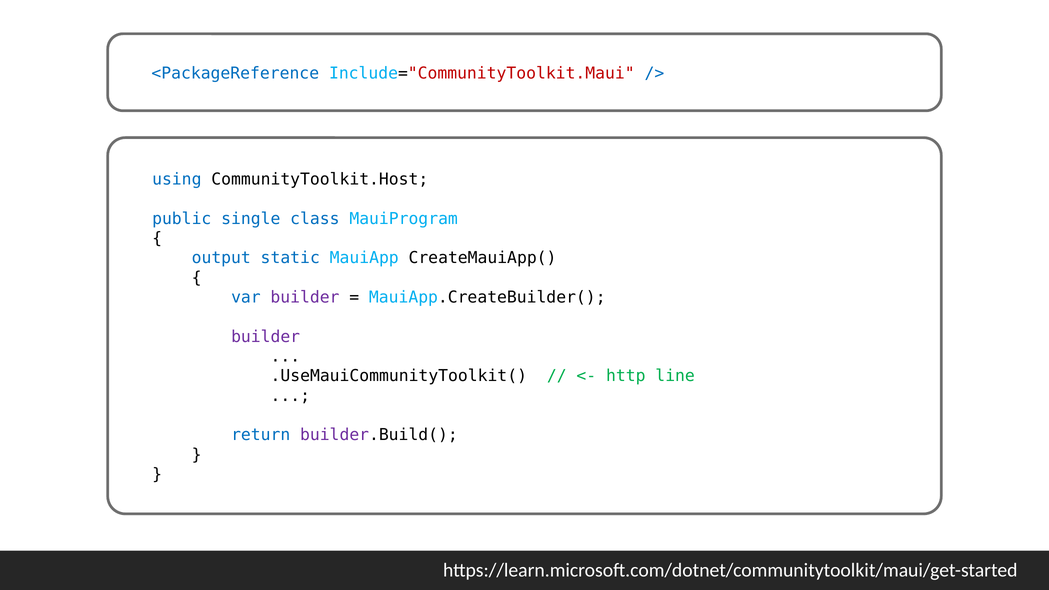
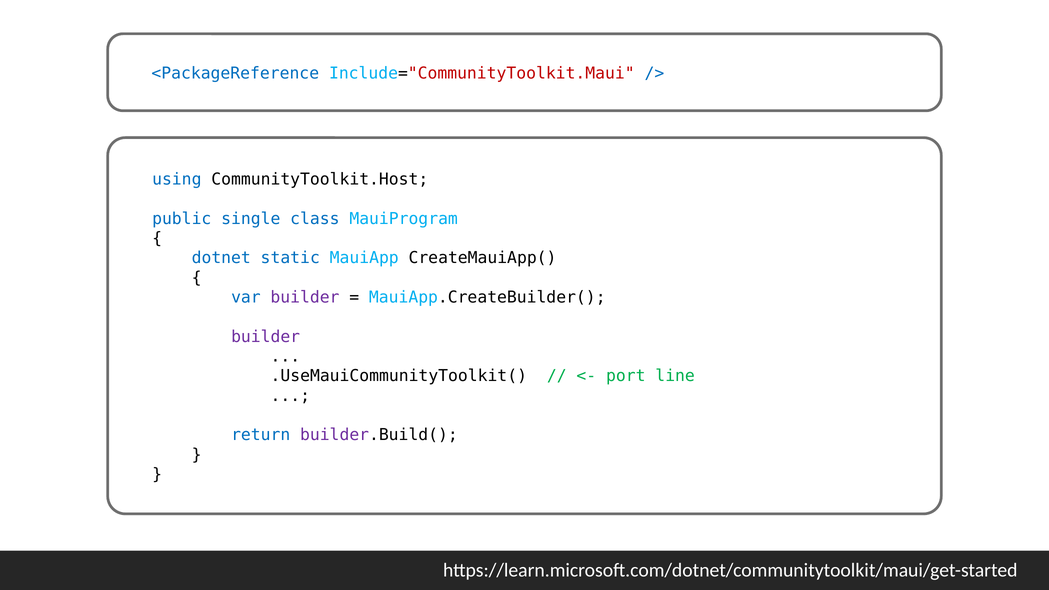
output: output -> dotnet (221, 258)
http: http -> port (626, 376)
